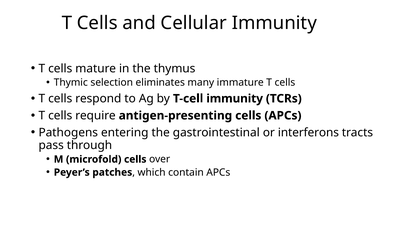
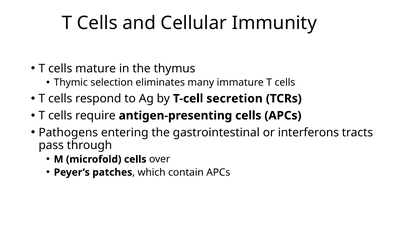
T-cell immunity: immunity -> secretion (235, 99)
